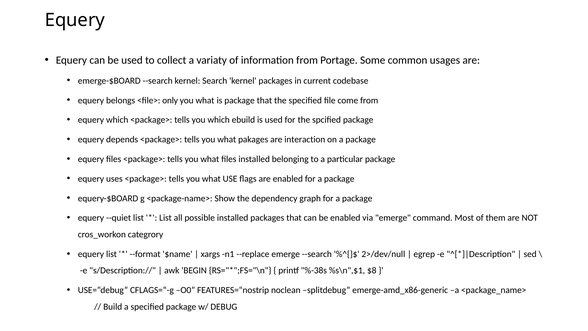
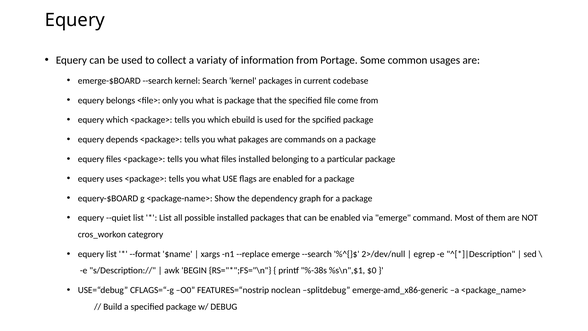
interaction: interaction -> commands (305, 139)
$8: $8 -> $0 (372, 270)
